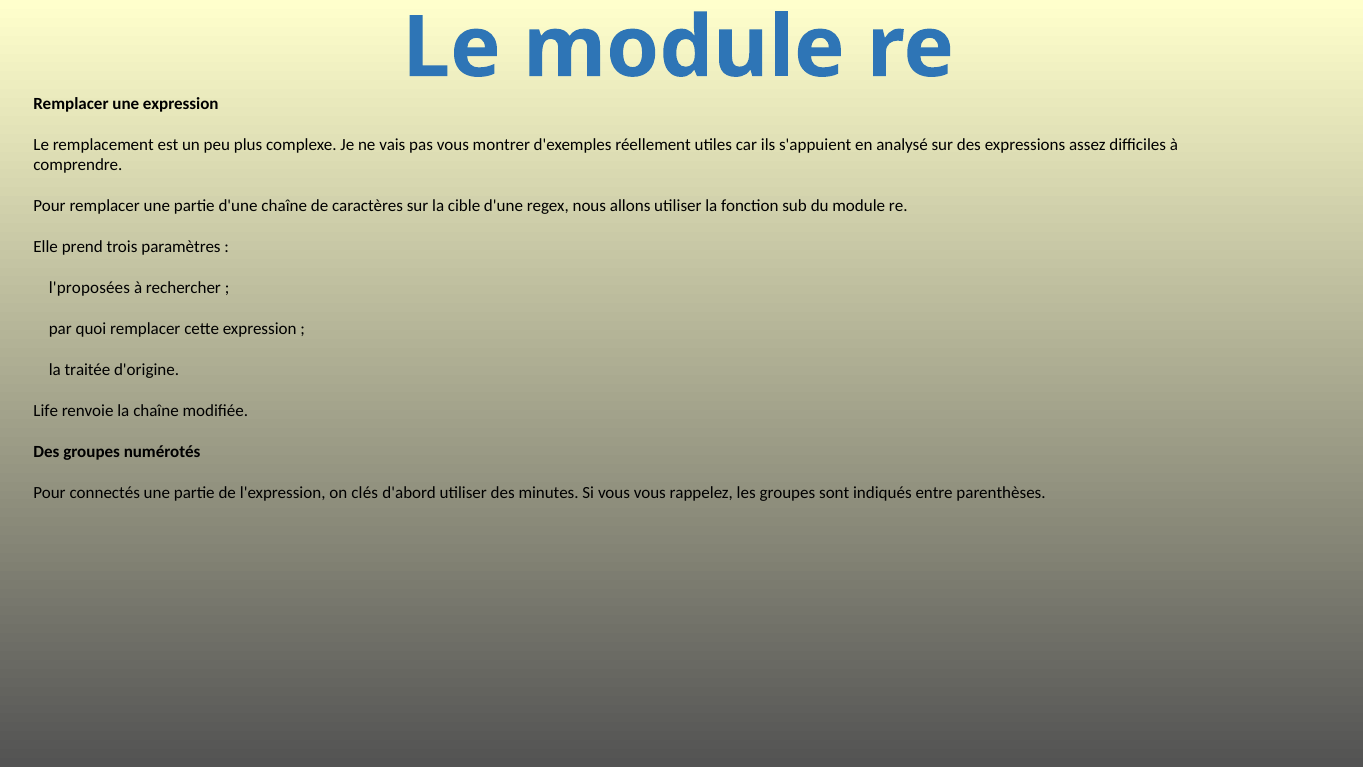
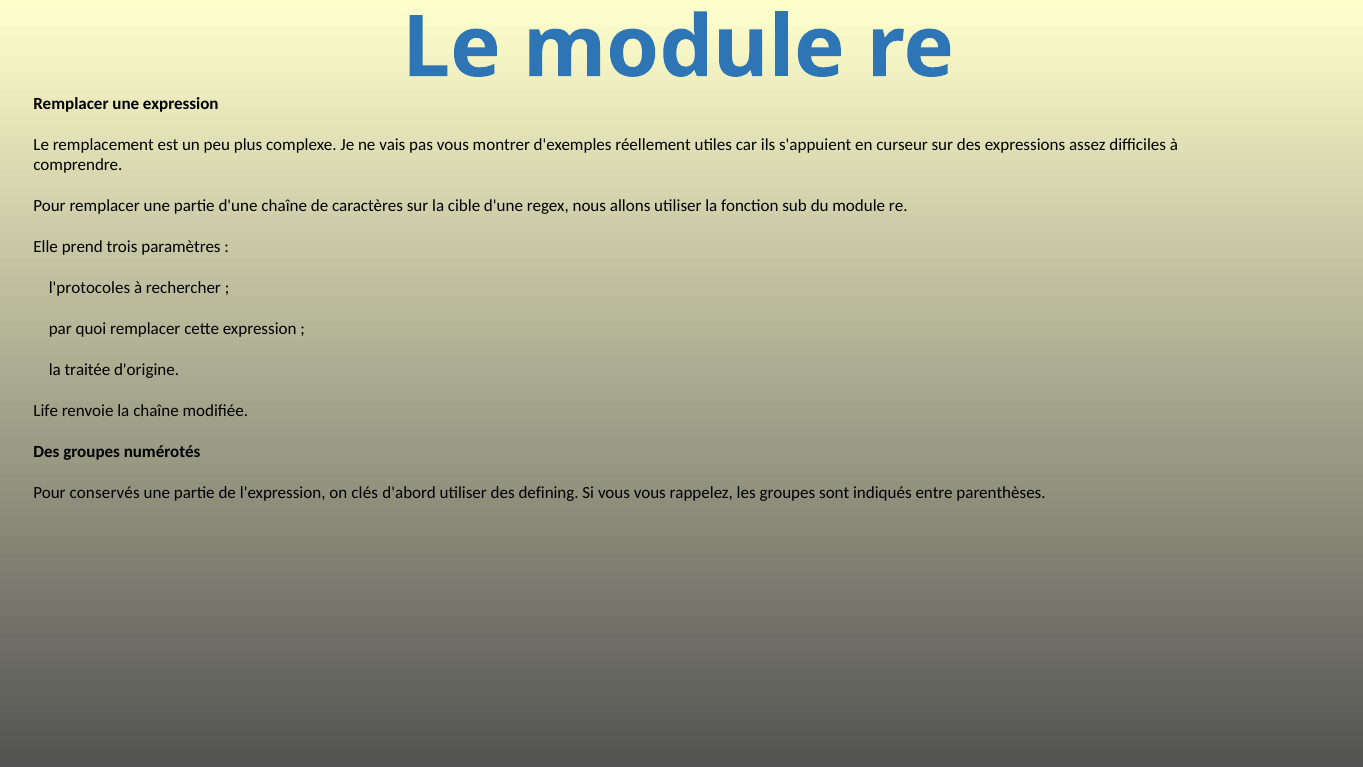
analysé: analysé -> curseur (902, 145)
l'proposées: l'proposées -> l'protocoles (89, 288)
connectés: connectés -> conservés (105, 492)
minutes: minutes -> defining (549, 492)
